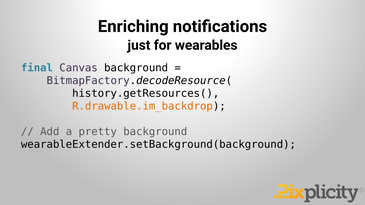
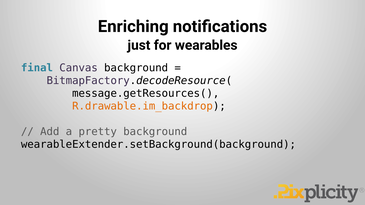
history.getResources(: history.getResources( -> message.getResources( (146, 94)
